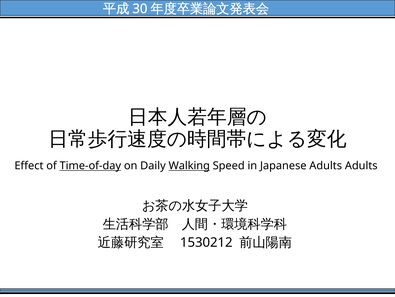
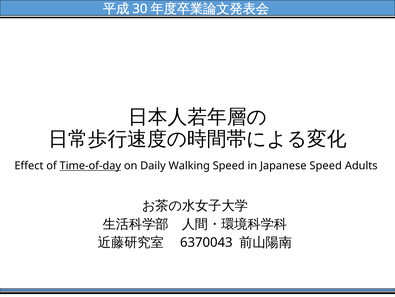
Walking underline: present -> none (189, 165)
Japanese Adults: Adults -> Speed (326, 165)
1530212: 1530212 -> 6370043 (206, 242)
